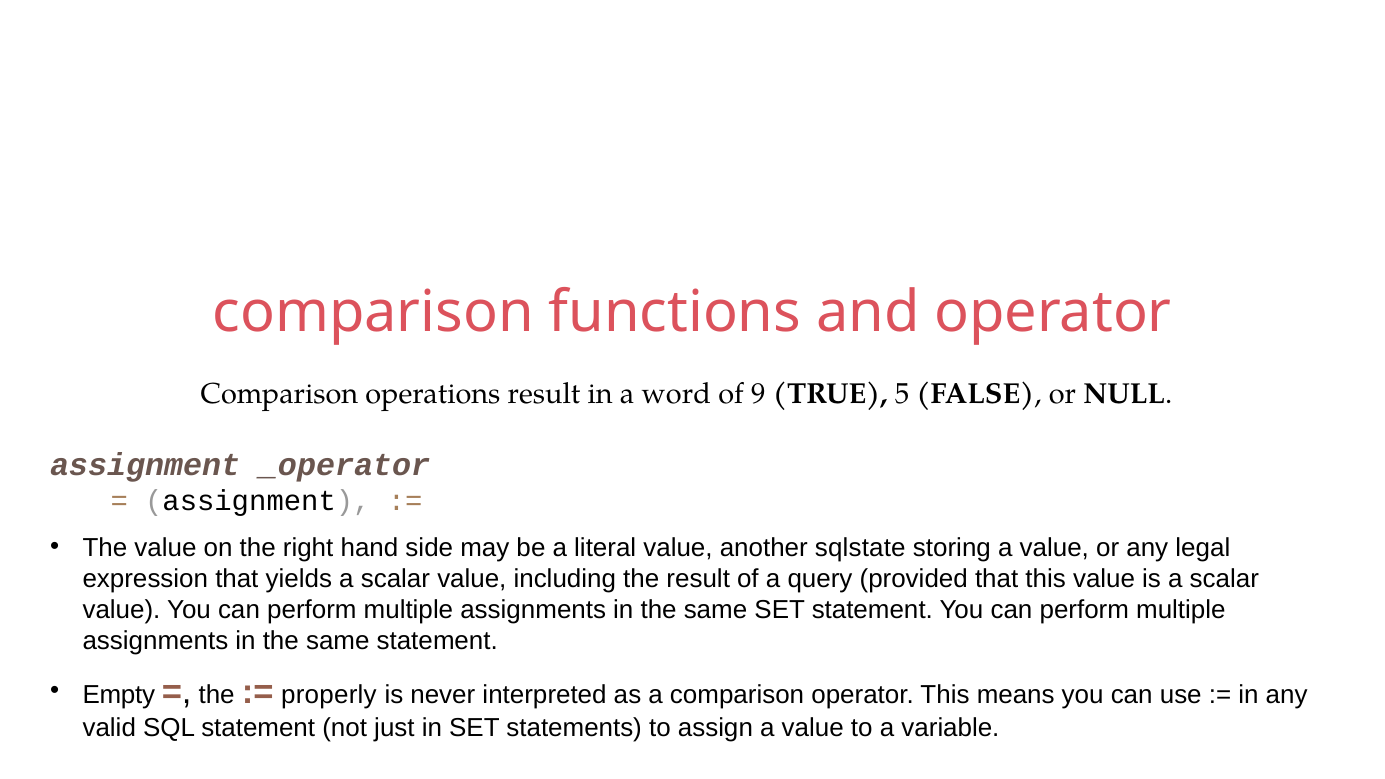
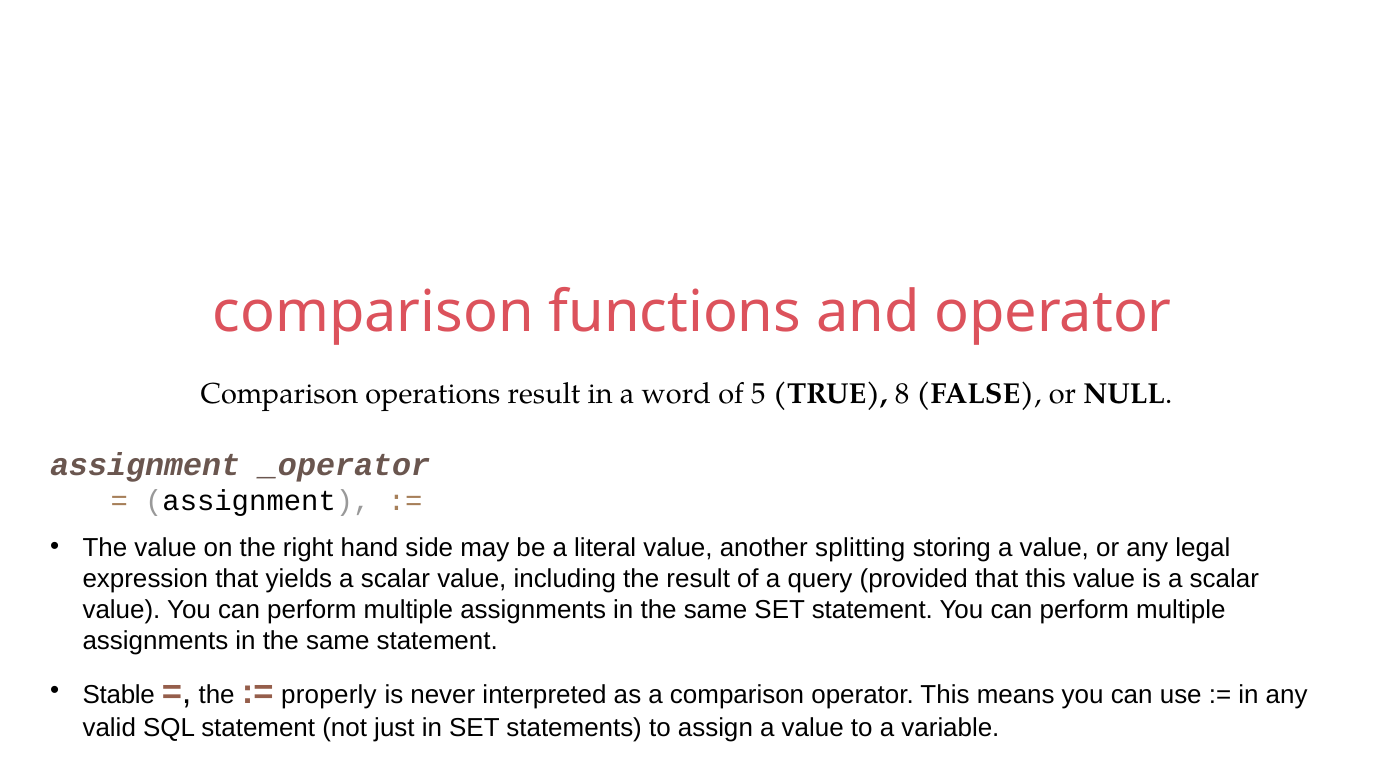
9: 9 -> 5 (758, 394)
5: 5 -> 8 (902, 394)
sqlstate: sqlstate -> splitting (860, 548)
Empty: Empty -> Stable (119, 695)
